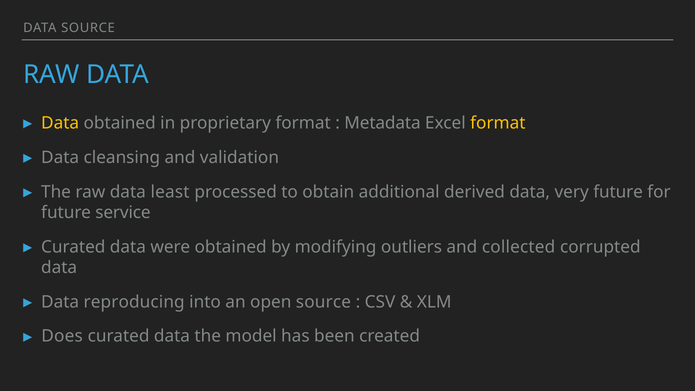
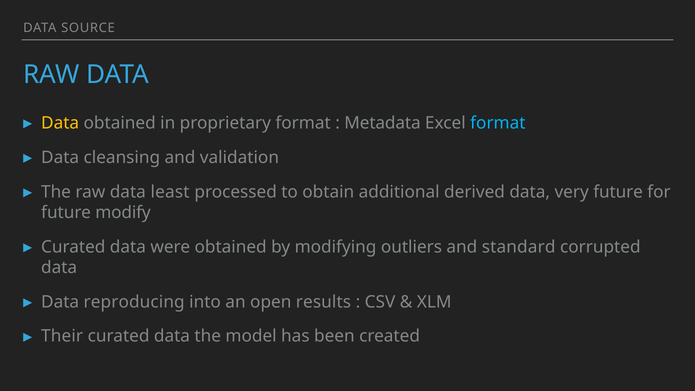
format colour: yellow -> light blue (498, 123)
service: service -> modify (123, 212)
collected: collected -> standard (519, 247)
open source: source -> results (323, 302)
Does: Does -> Their (62, 336)
